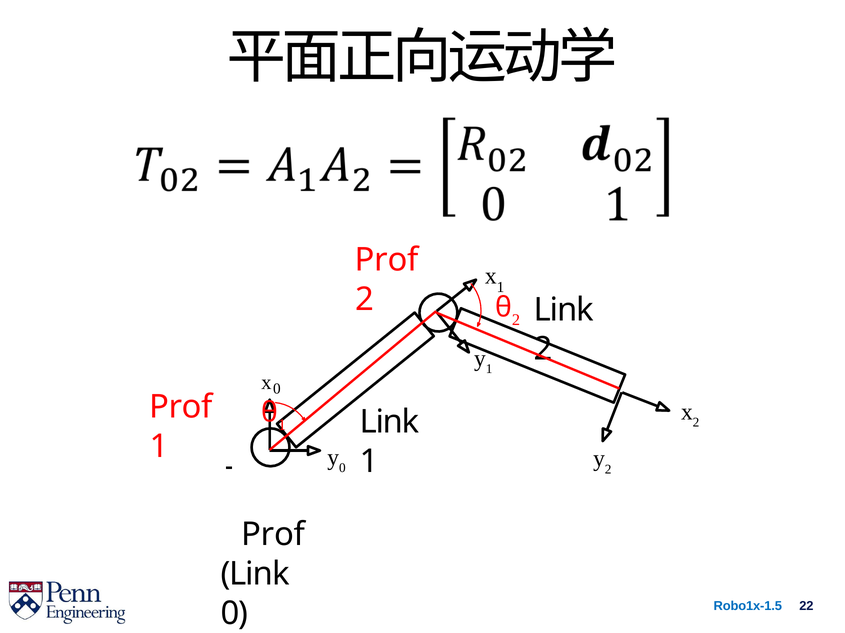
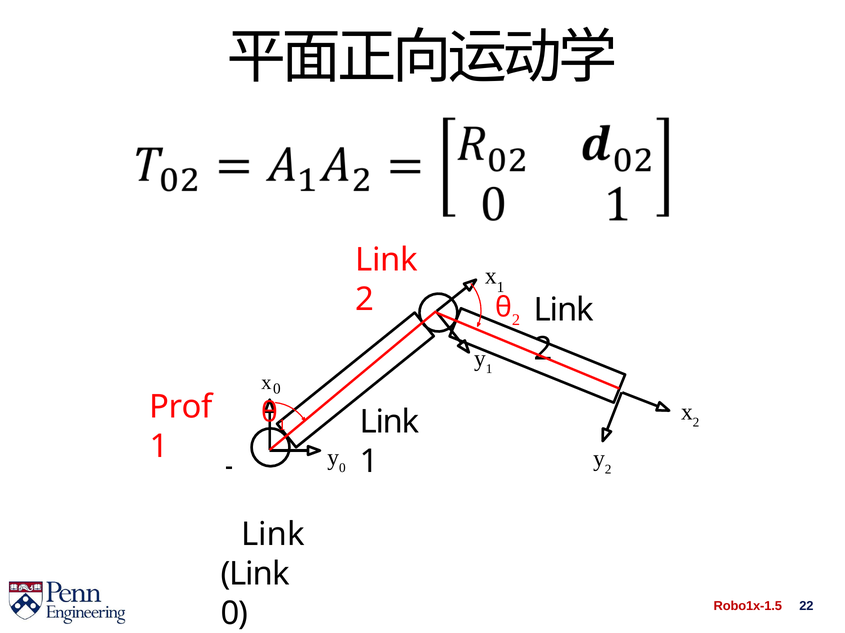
Prof: Prof -> Link (387, 260)
Prof: Prof -> Link (273, 535)
Robo1x-1.5 colour: blue -> red (748, 607)
